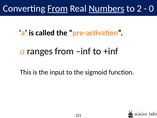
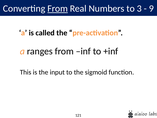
Numbers underline: present -> none (107, 9)
2: 2 -> 3 (139, 9)
0: 0 -> 9 (151, 9)
